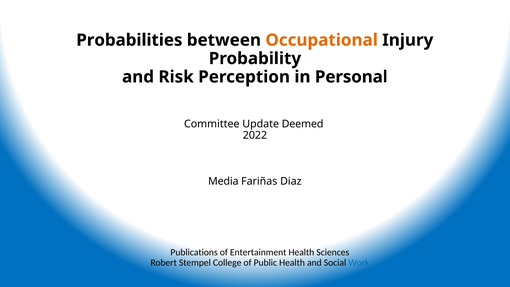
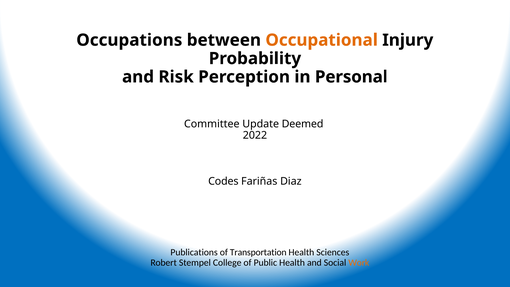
Probabilities: Probabilities -> Occupations (129, 40)
Media: Media -> Codes (223, 181)
Entertainment: Entertainment -> Transportation (258, 252)
Work colour: blue -> orange (359, 263)
